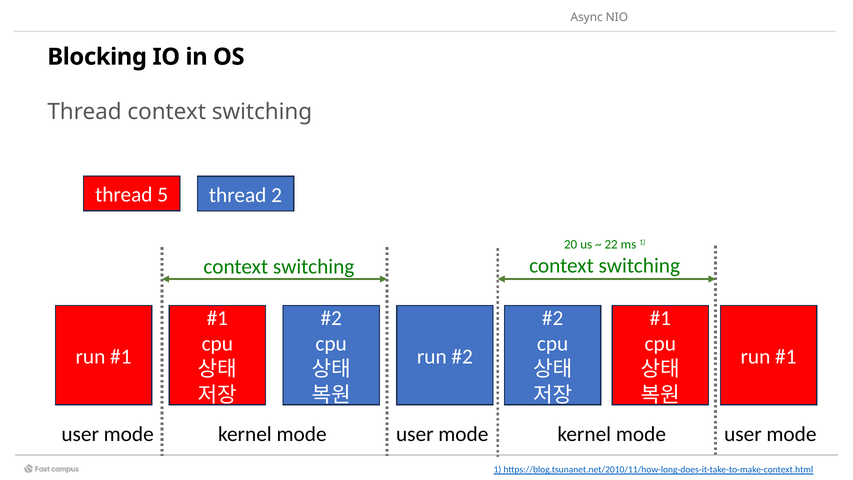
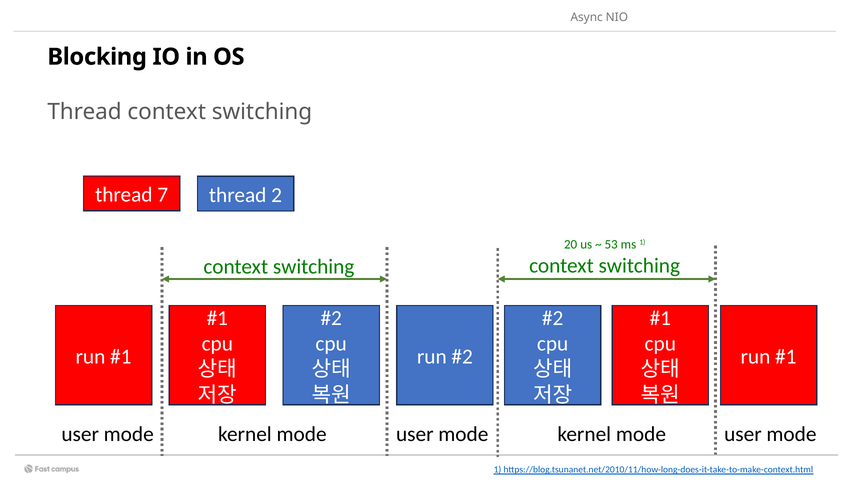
5: 5 -> 7 (163, 195)
22: 22 -> 53 (611, 245)
